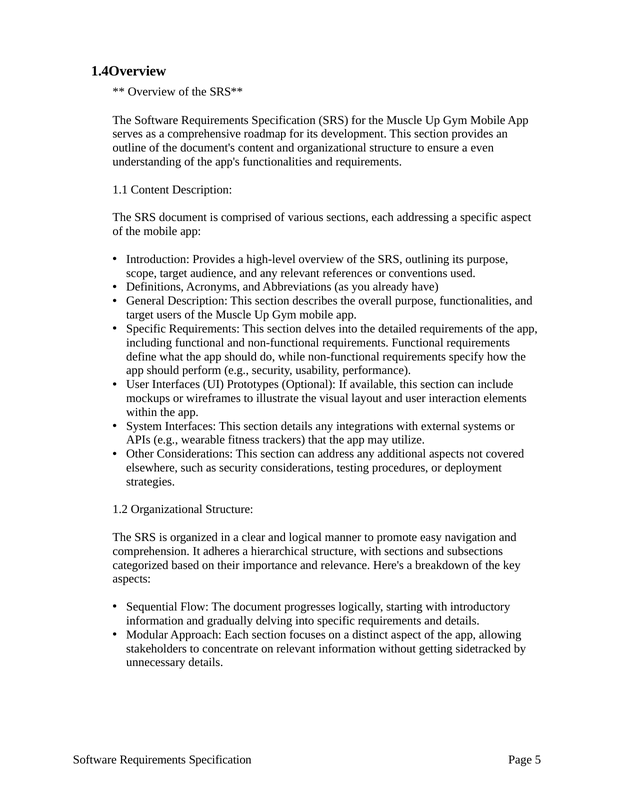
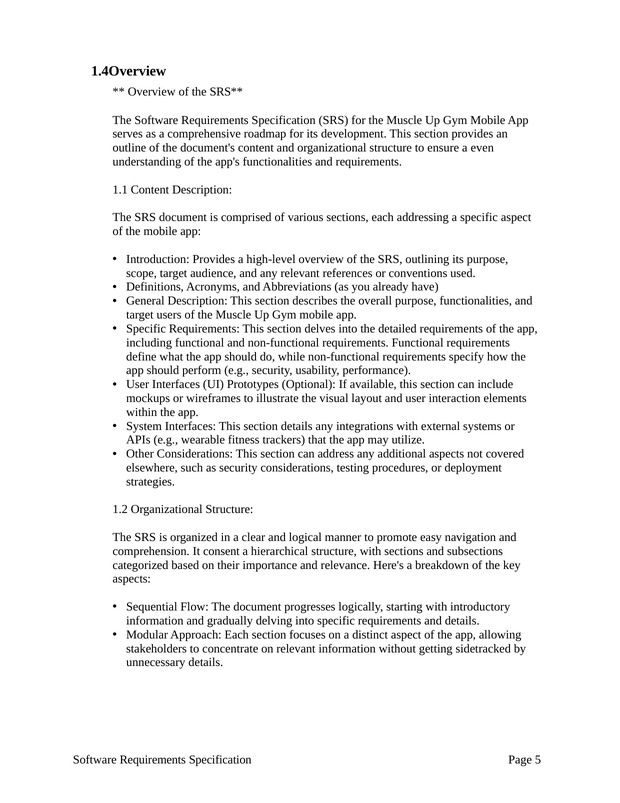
adheres: adheres -> consent (221, 551)
